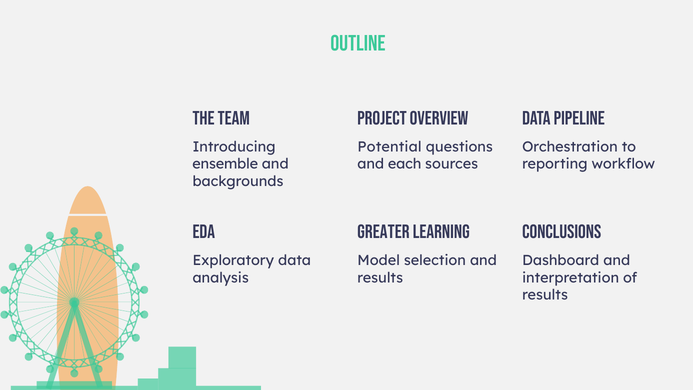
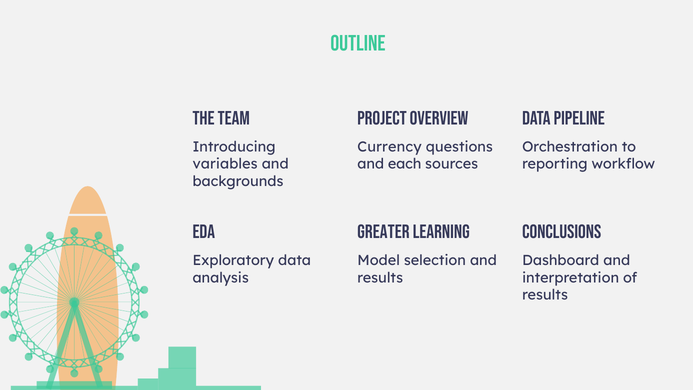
Potential: Potential -> Currency (389, 147)
ensemble: ensemble -> variables (225, 164)
